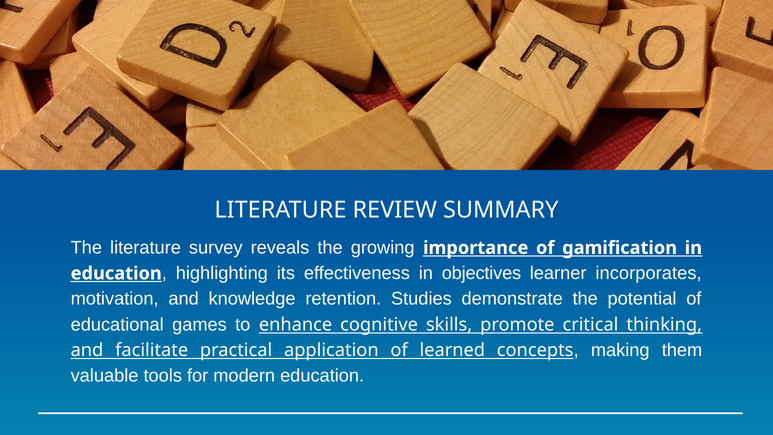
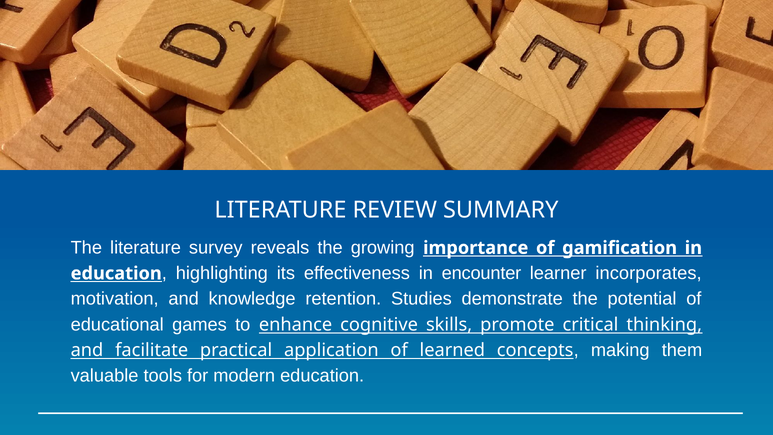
objectives: objectives -> encounter (481, 273)
